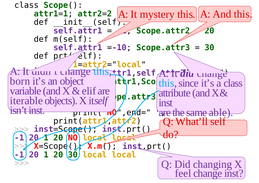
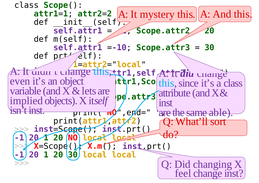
born: born -> even (20, 81)
elif: elif -> lets (89, 91)
iterable: iterable -> implied (26, 100)
self: self -> sort (218, 121)
